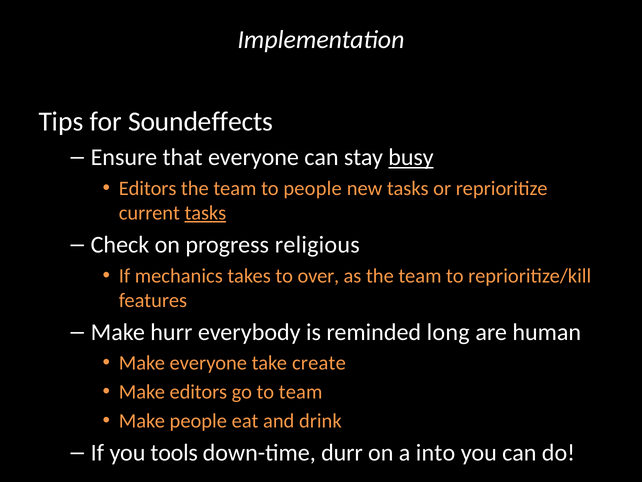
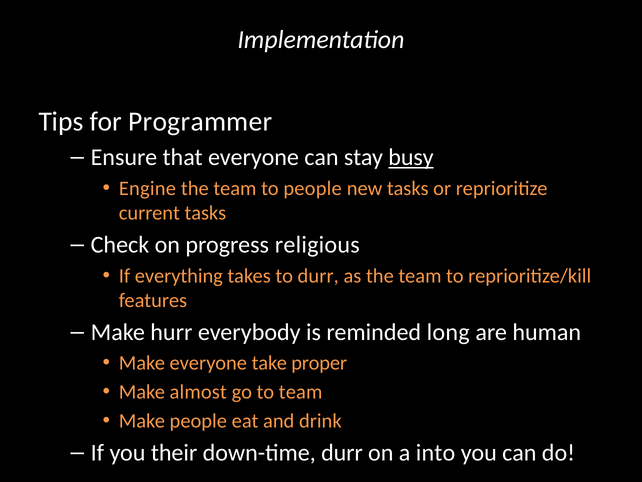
Soundeffects: Soundeffects -> Programmer (200, 121)
Editors: Editors -> Engine (147, 188)
tasks underline: present -> none (205, 213)
mechanics: mechanics -> everything (179, 275)
to over: over -> durr (318, 275)
create: create -> proper (319, 363)
Make editors: editors -> almost (198, 392)
tools: tools -> their (174, 453)
